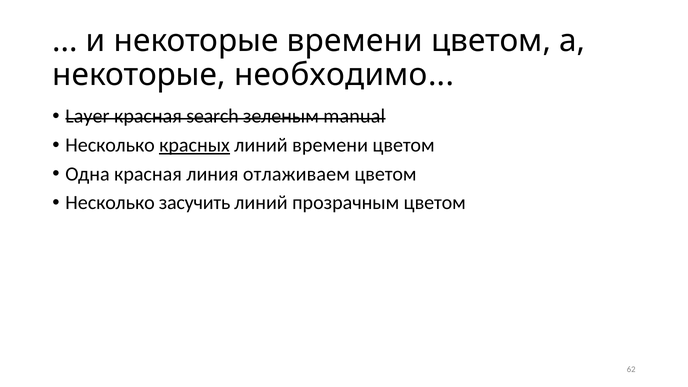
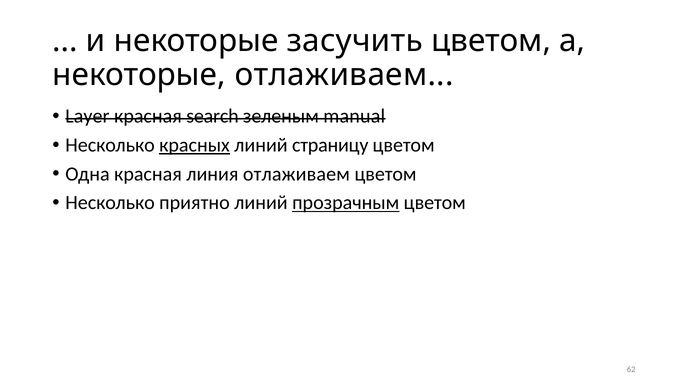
некоторые времени: времени -> засучить (355, 41)
некоторые необходимо: необходимо -> отлаживаем (344, 75)
линий времени: времени -> страницу (330, 145)
засучить: засучить -> приятно (194, 203)
прозрачным underline: none -> present (346, 203)
